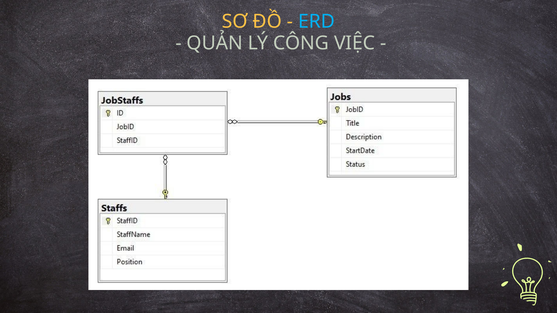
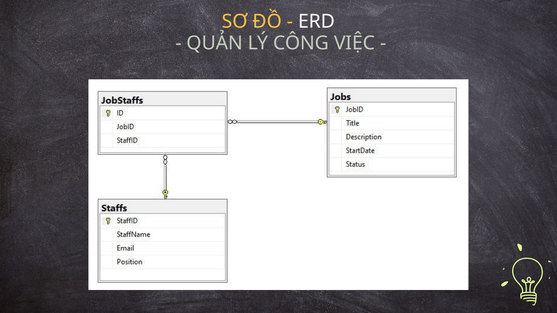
ERD colour: light blue -> white (317, 21)
